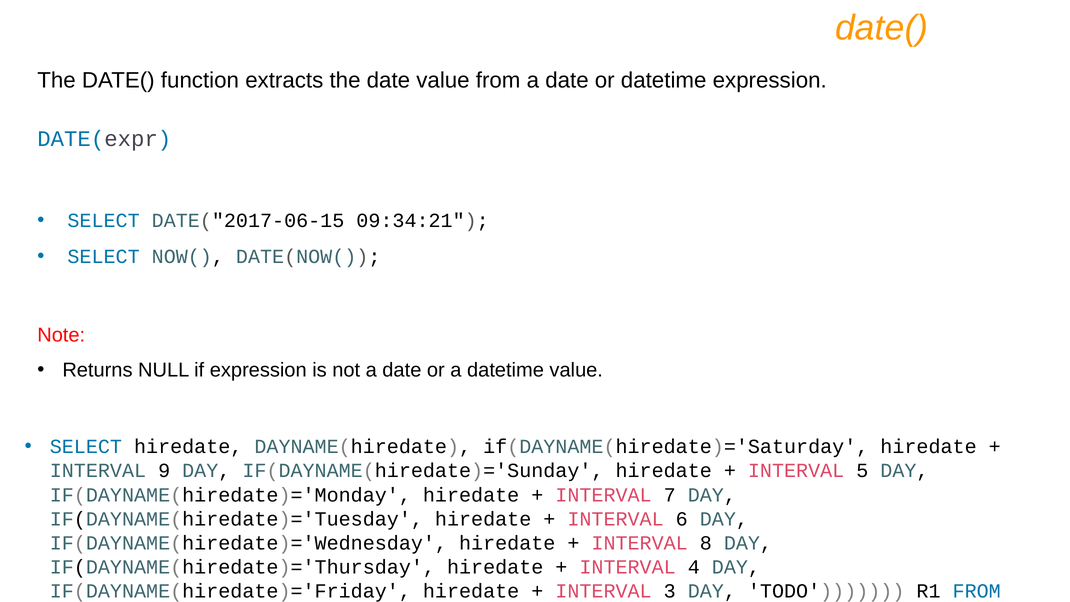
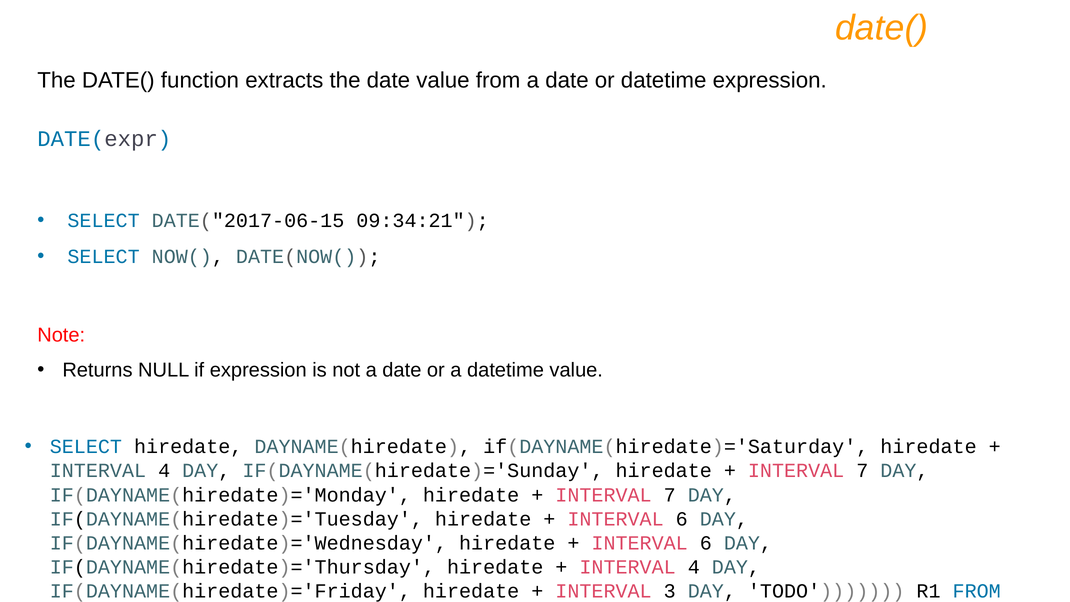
9: 9 -> 4 (164, 471)
5: 5 -> 7 (862, 471)
8: 8 -> 6 (706, 543)
